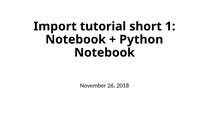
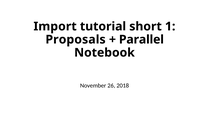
Notebook: Notebook -> Proposals (76, 40)
Python: Python -> Parallel (141, 40)
